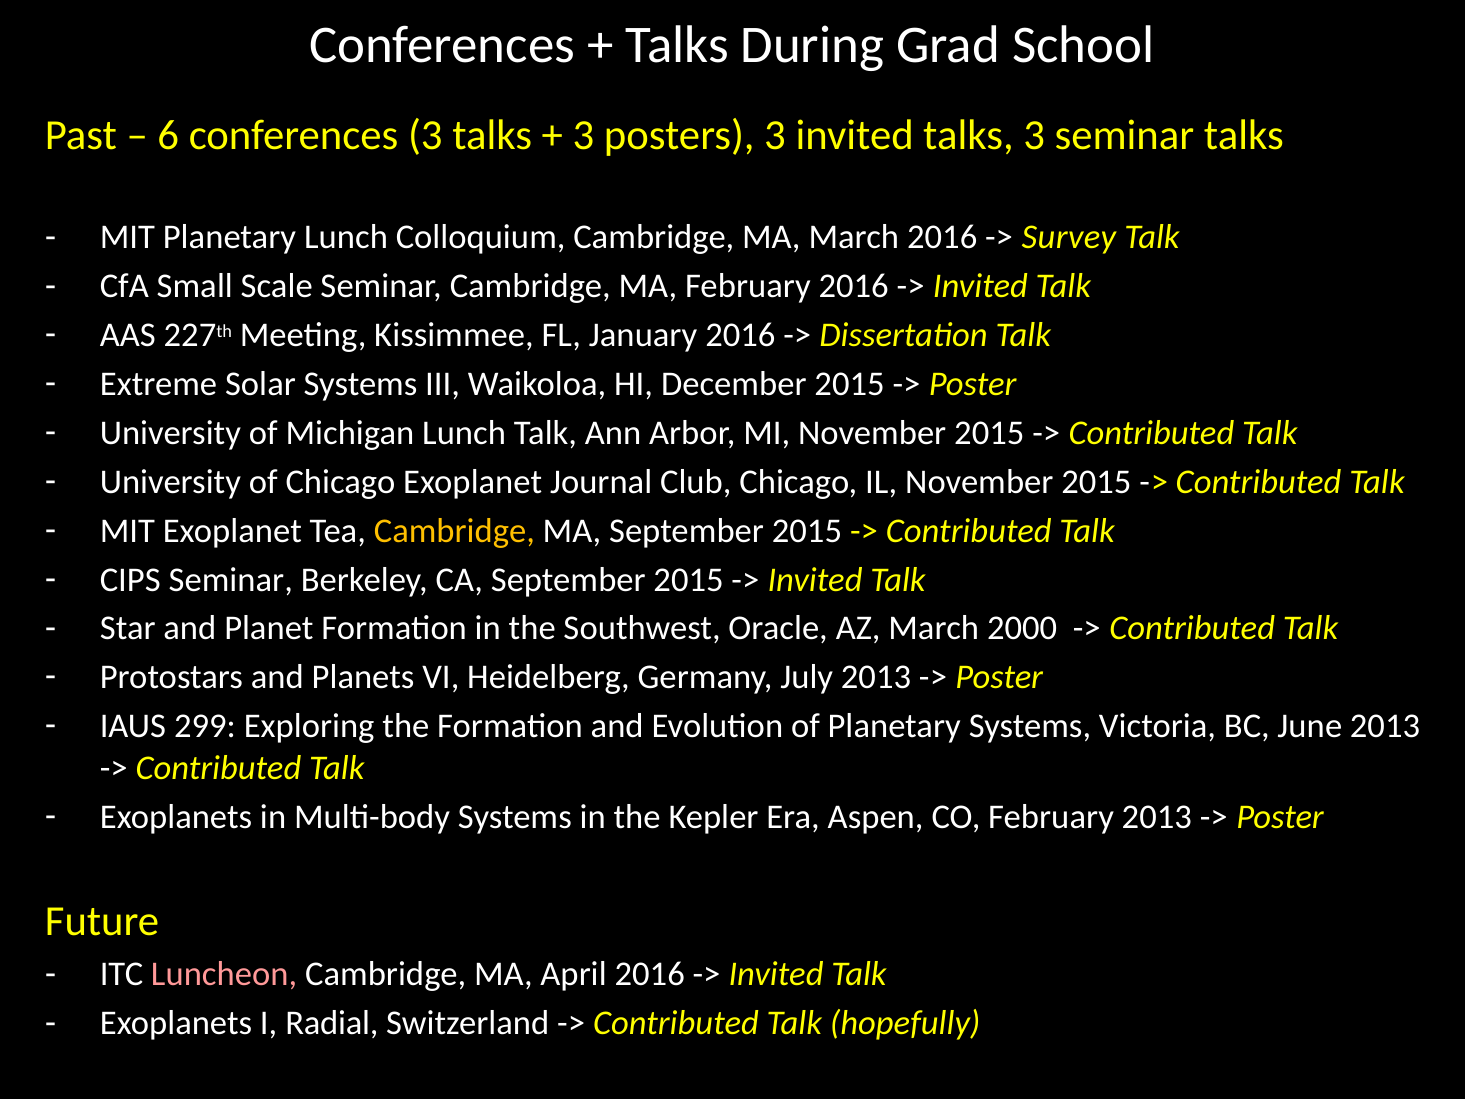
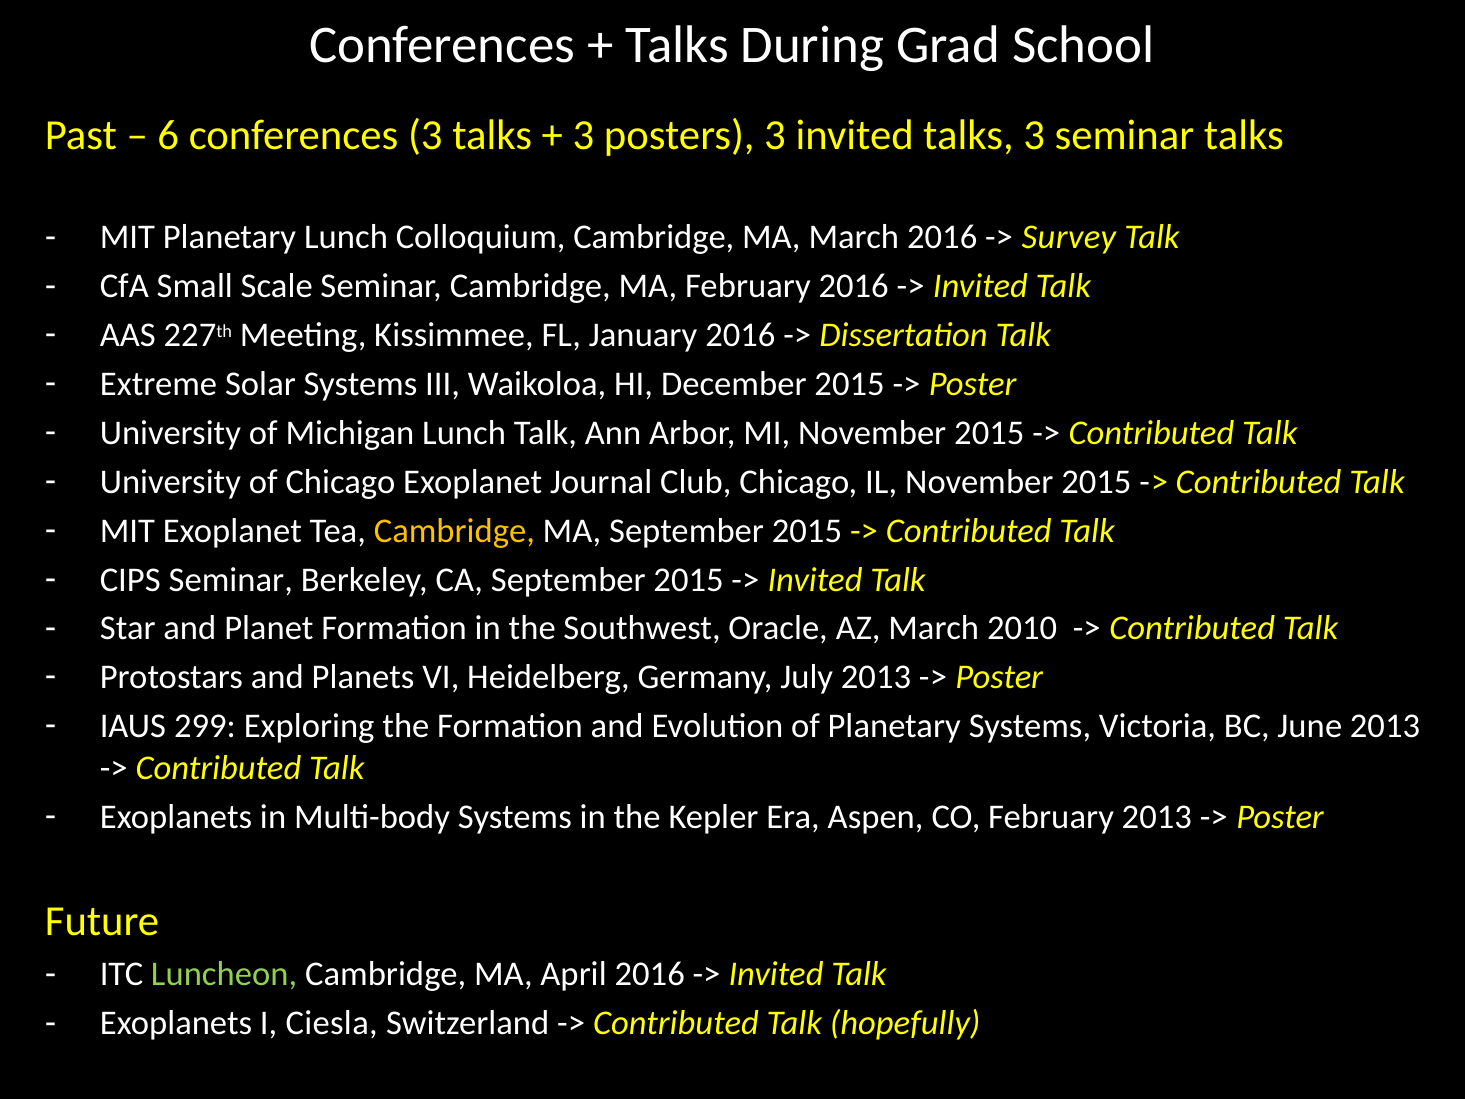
2000: 2000 -> 2010 (1022, 628)
Luncheon colour: pink -> light green (224, 974)
Radial: Radial -> Ciesla (332, 1023)
